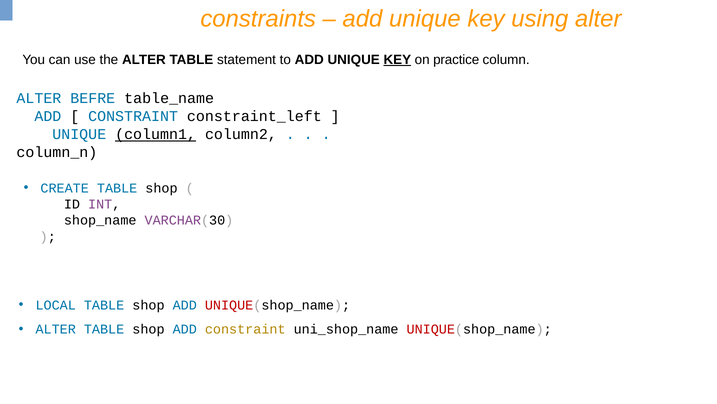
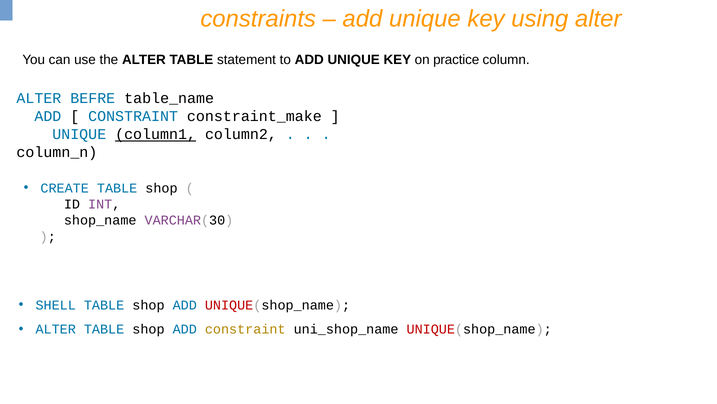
KEY underline: present -> none (397, 60)
constraint_left: constraint_left -> constraint_make (254, 116)
LOCAL: LOCAL -> SHELL (56, 305)
